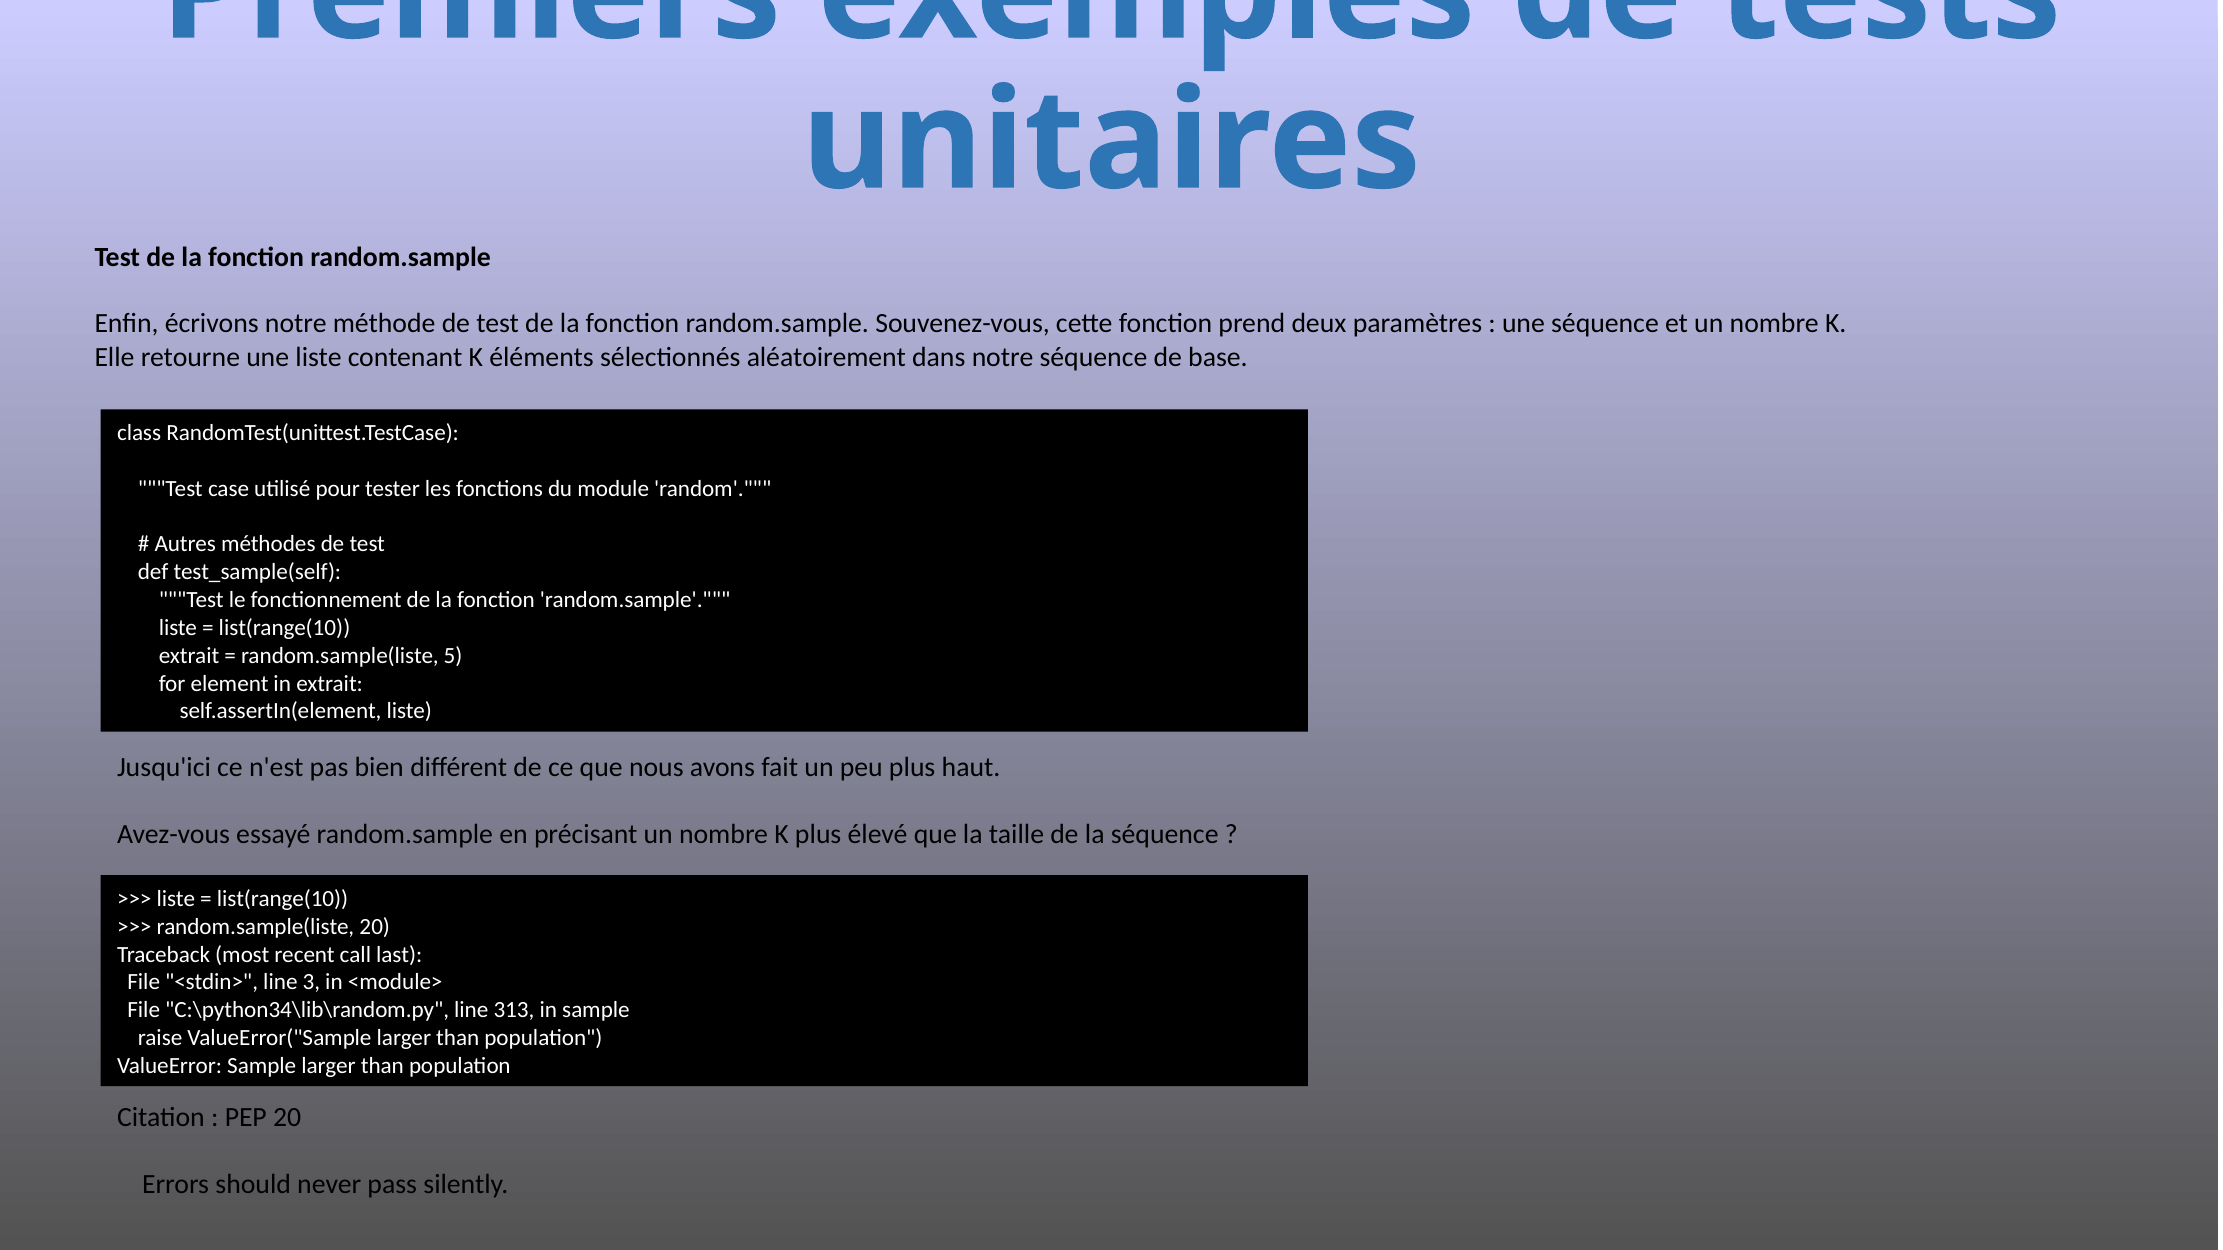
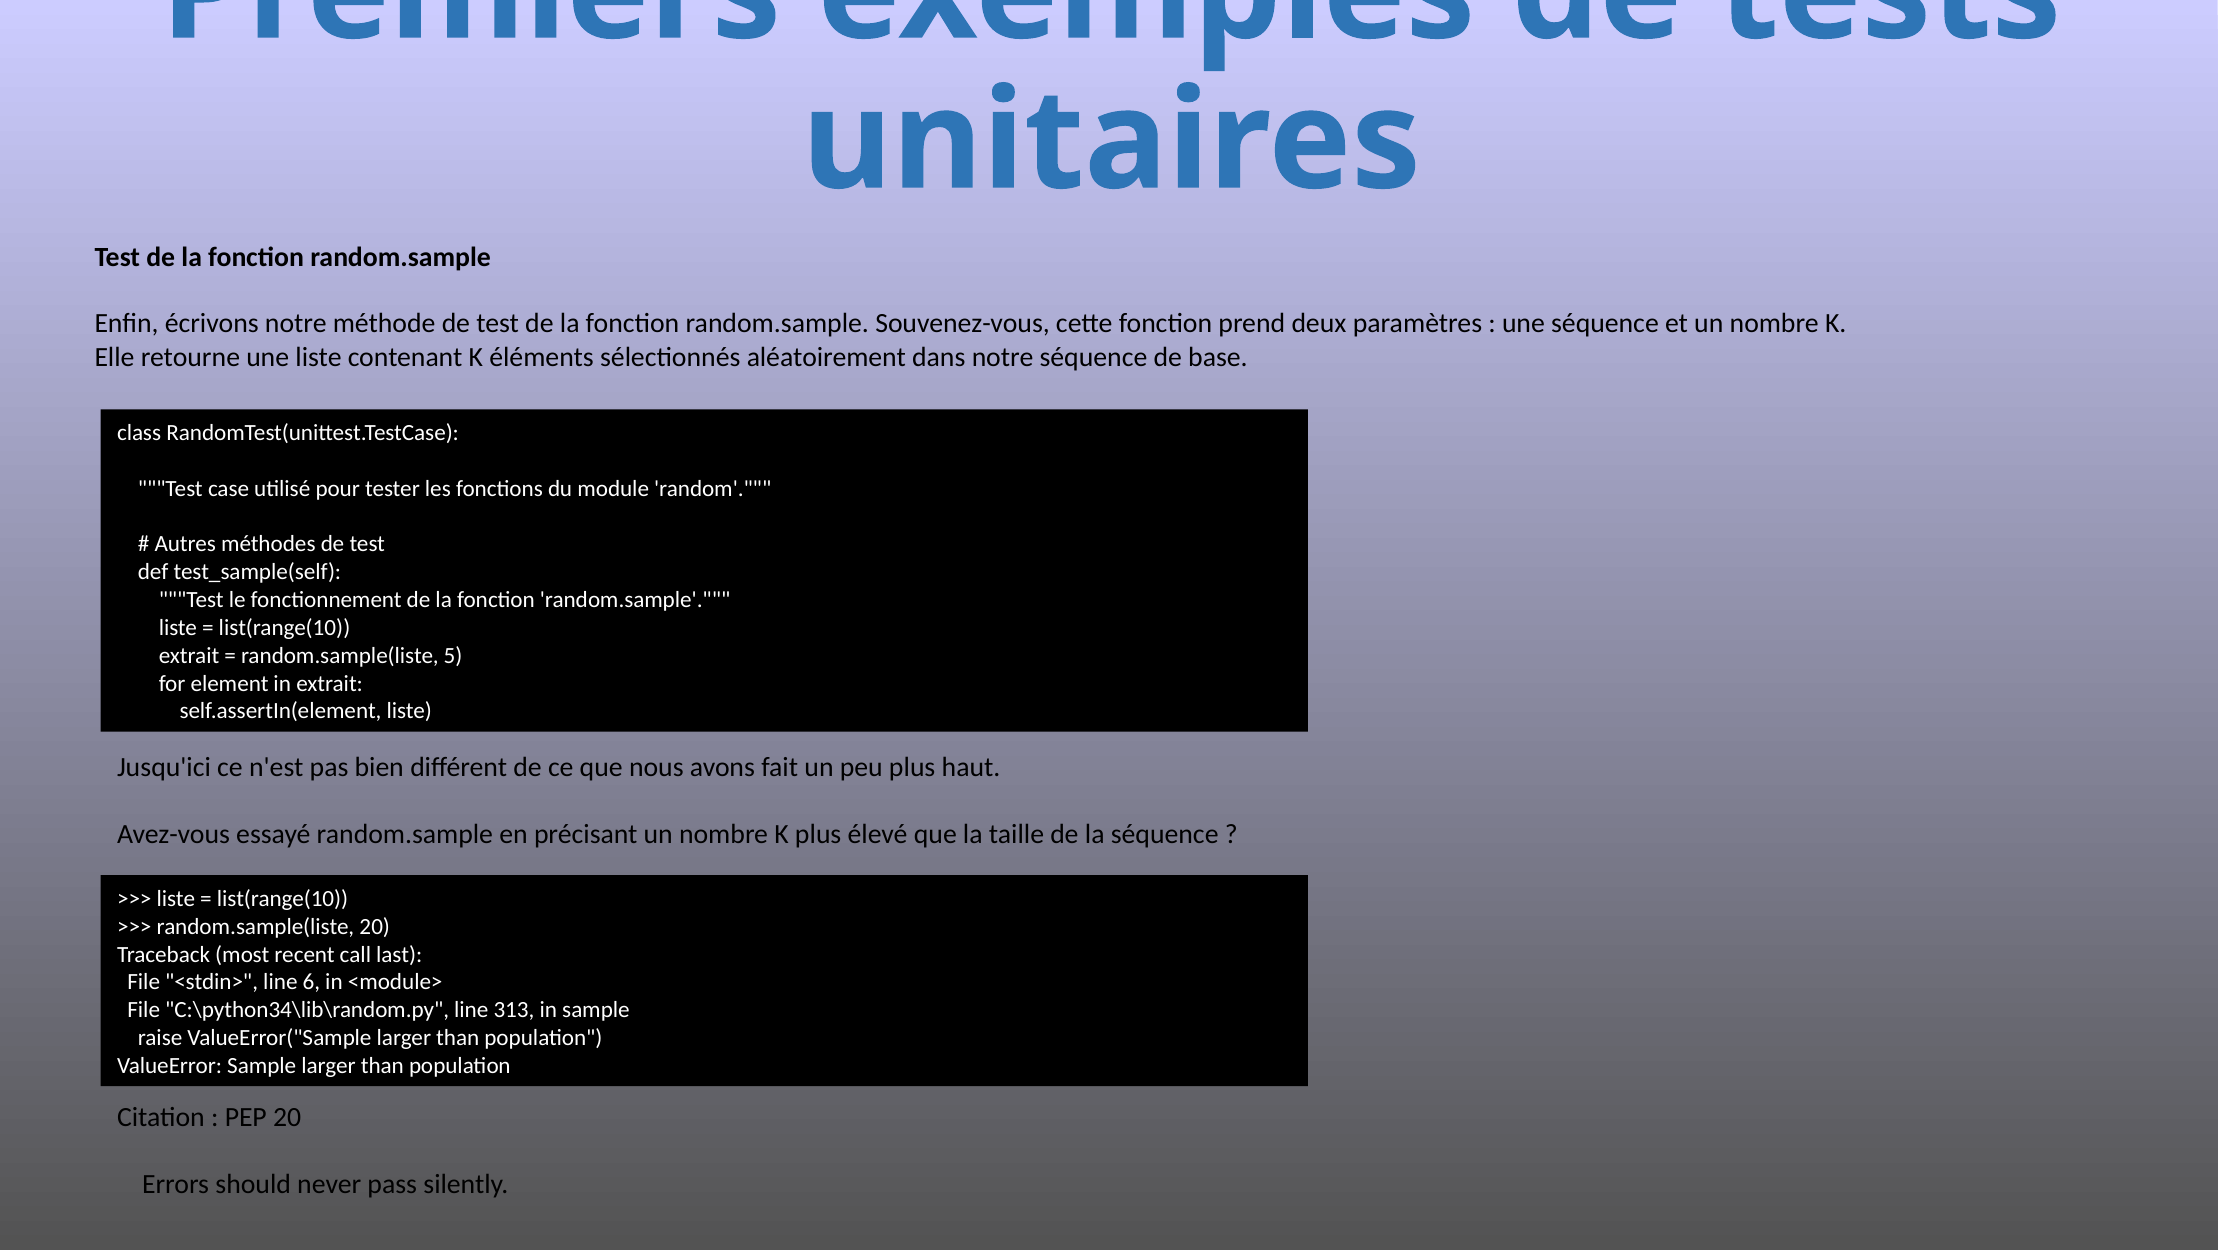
3: 3 -> 6 (311, 983)
